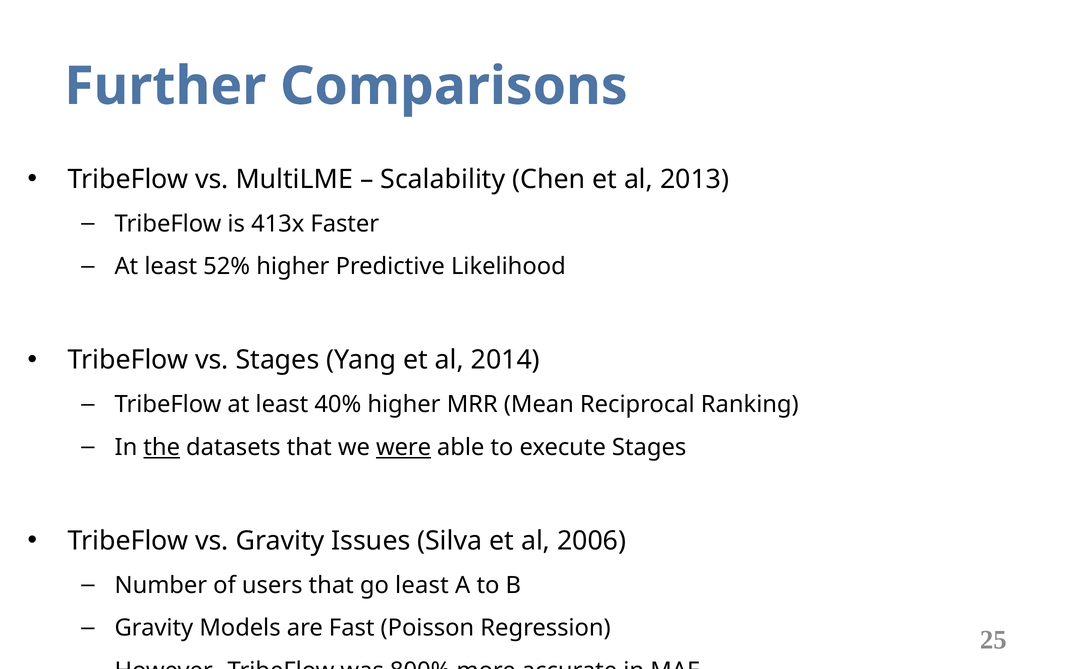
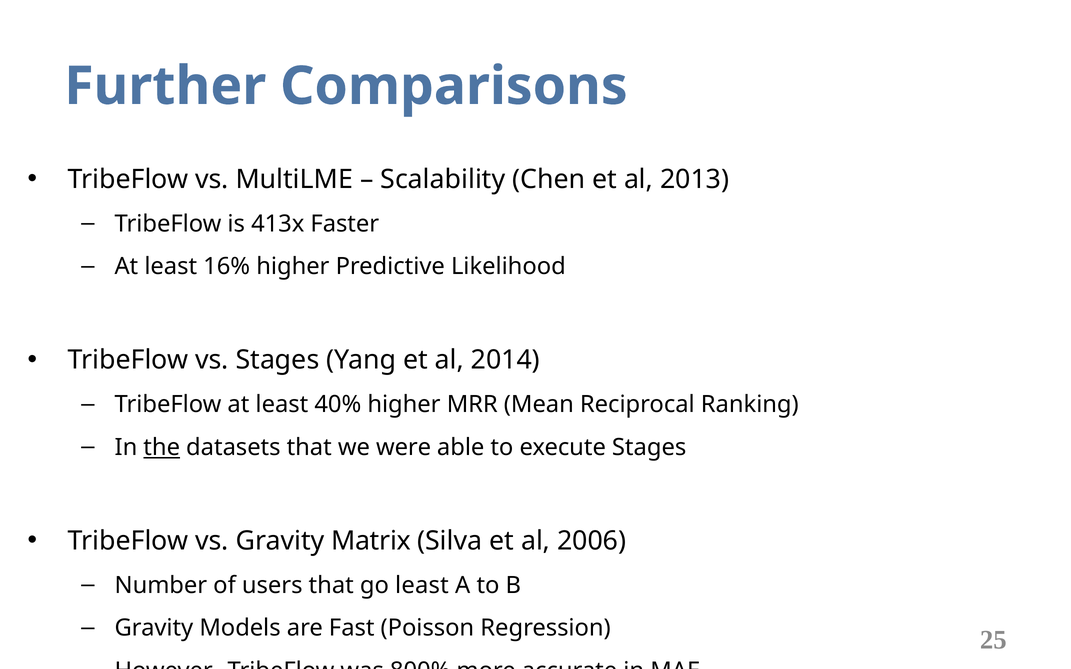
52%: 52% -> 16% (227, 267)
were underline: present -> none (404, 448)
Issues: Issues -> Matrix (371, 541)
